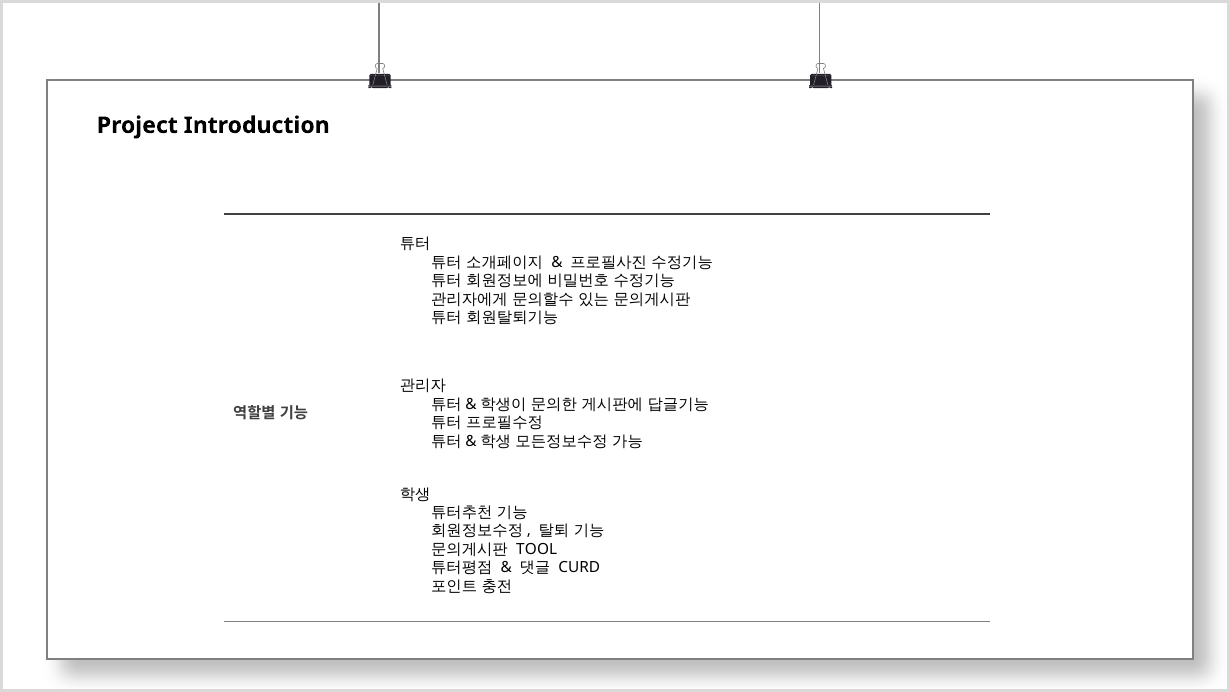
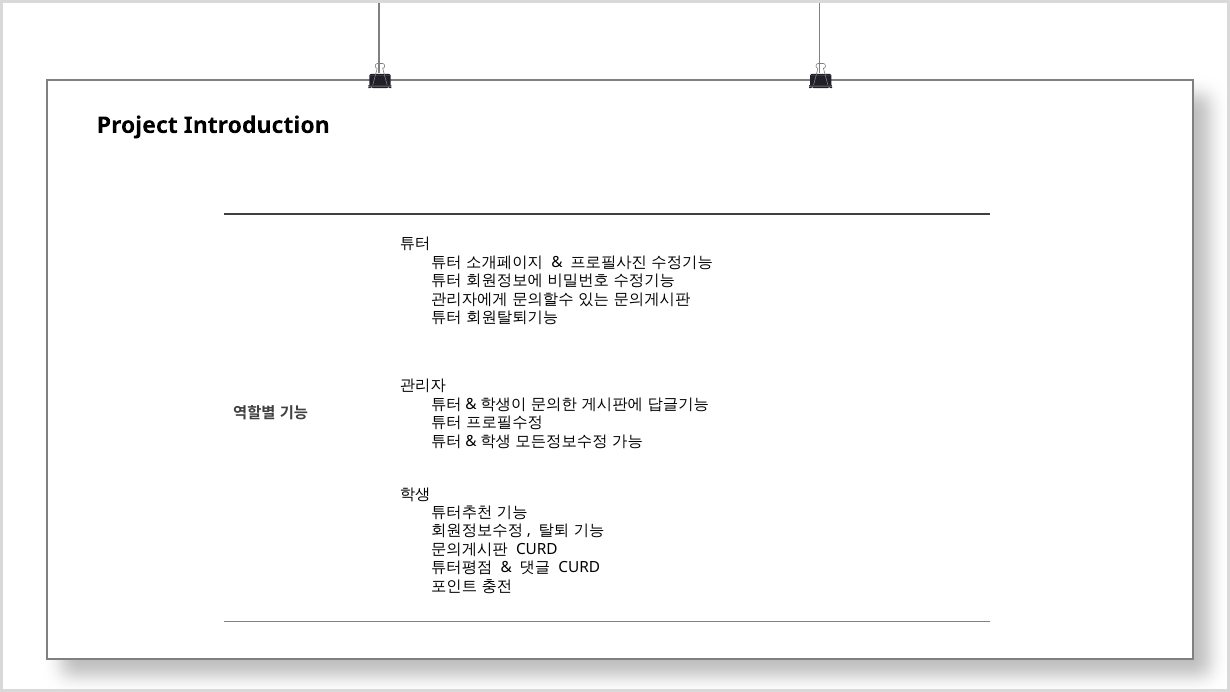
TOOL: TOOL -> CURD (537, 549)
